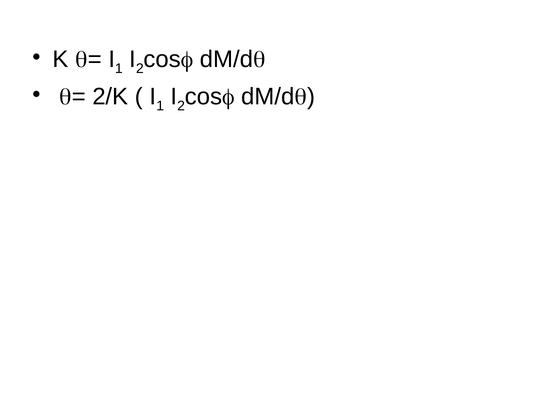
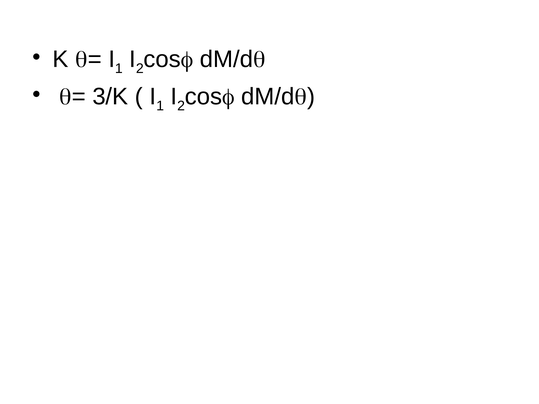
2/K: 2/K -> 3/K (110, 97)
